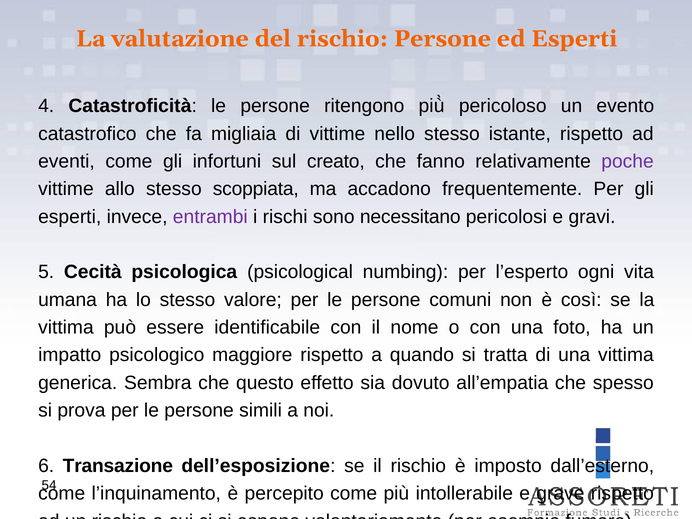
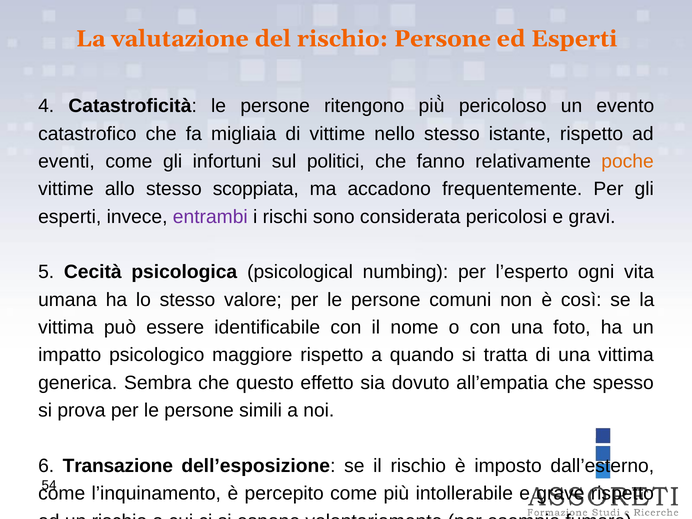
creato: creato -> politici (336, 161)
poche colour: purple -> orange (628, 161)
necessitano: necessitano -> considerata (410, 217)
